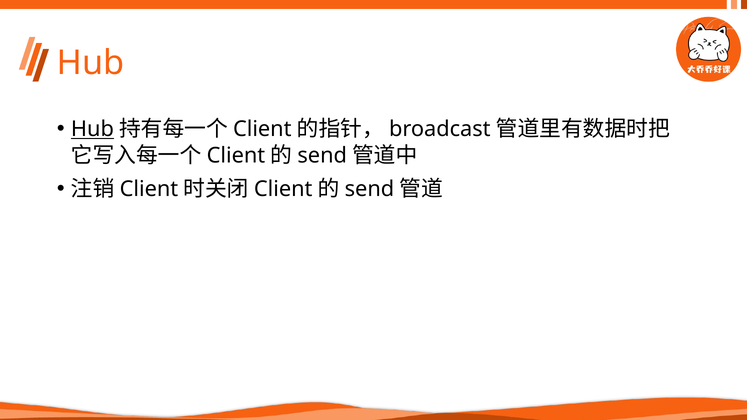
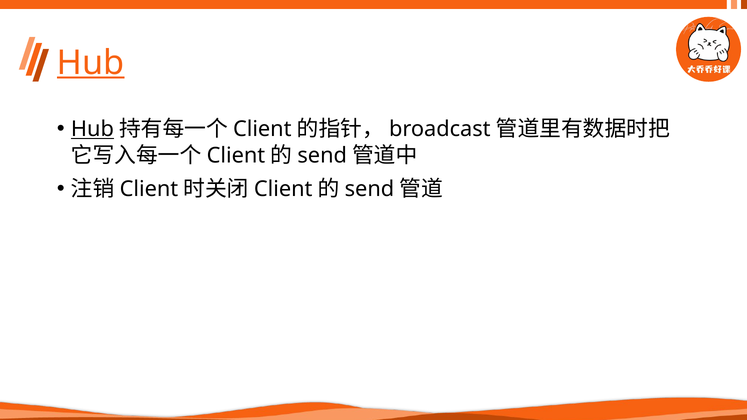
Hub underline: none -> present (91, 63)
